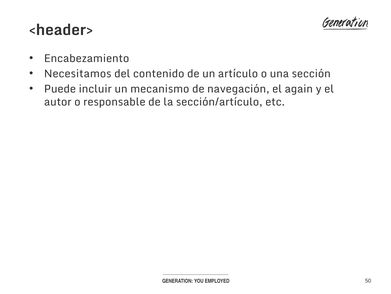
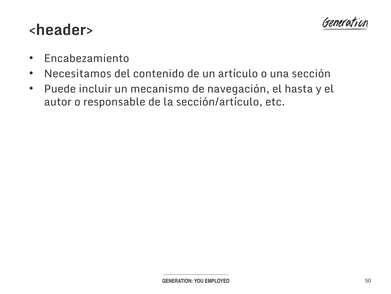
again: again -> hasta (299, 89)
